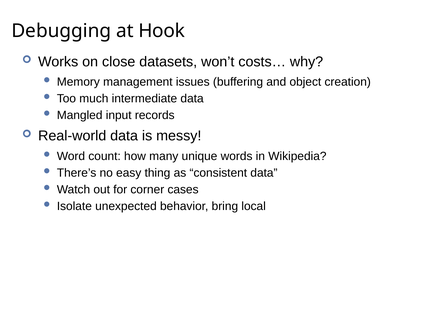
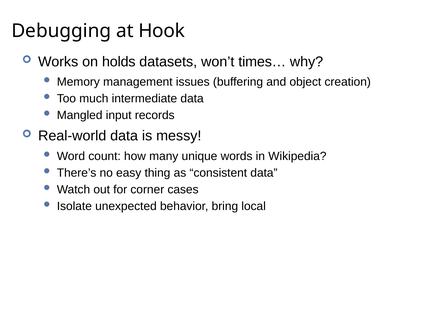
close: close -> holds (119, 62)
costs…: costs… -> times… (262, 62)
